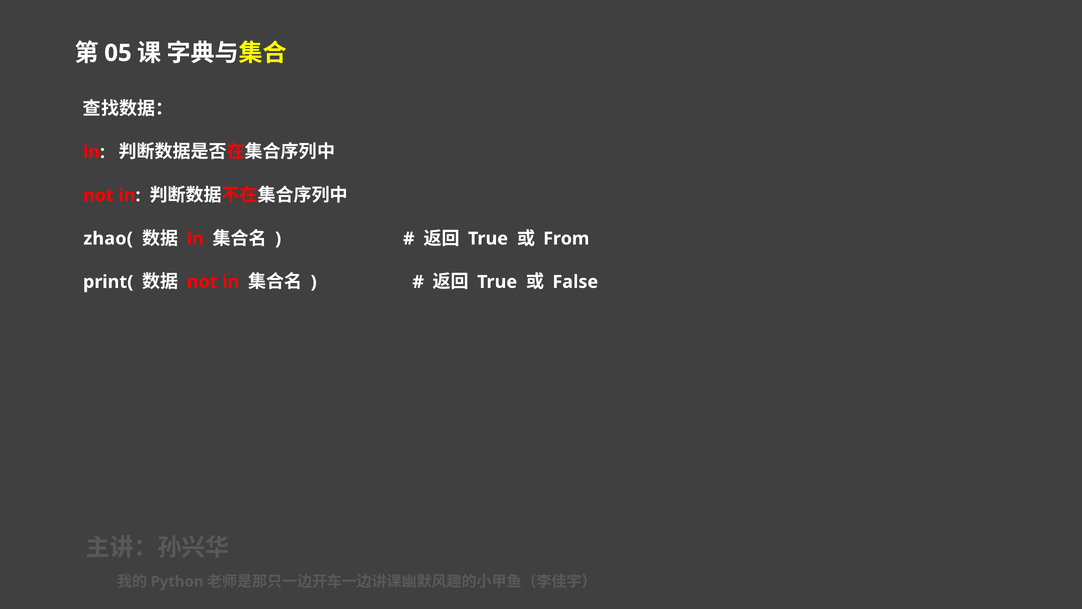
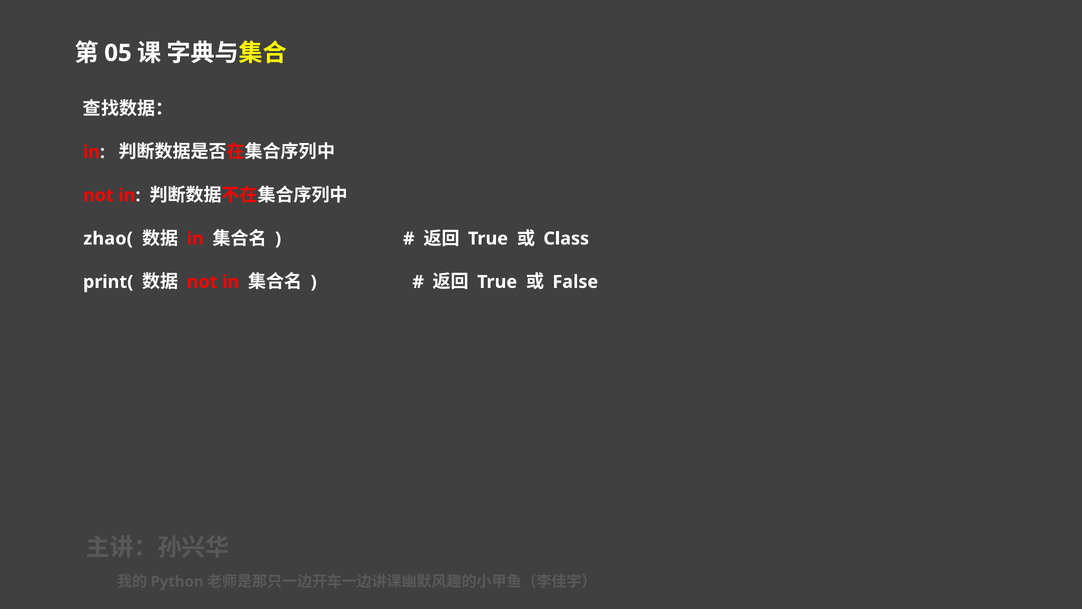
From: From -> Class (566, 238)
